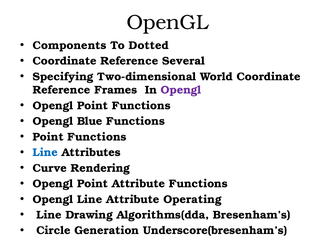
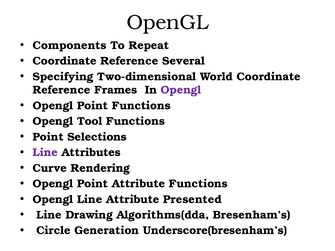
Dotted: Dotted -> Repeat (149, 45)
Blue: Blue -> Tool (90, 121)
Functions: Functions -> Selections (97, 137)
Line colour: blue -> purple (45, 153)
Operating: Operating -> Presented (192, 200)
